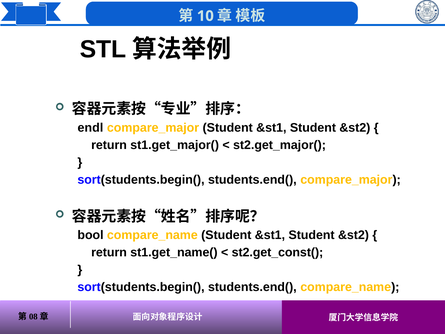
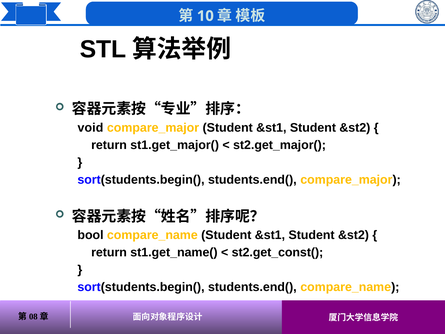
endl: endl -> void (90, 128)
